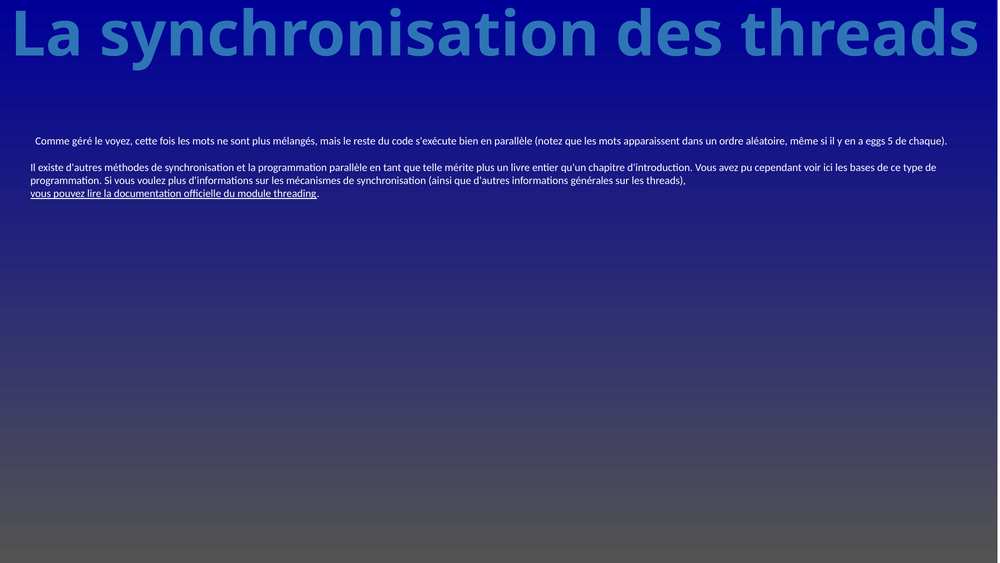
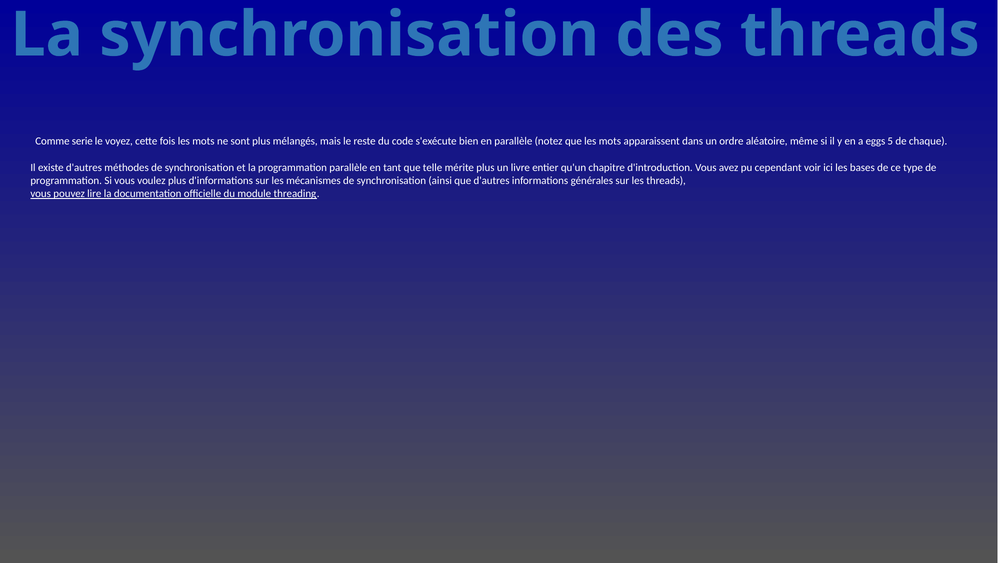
géré: géré -> serie (82, 141)
